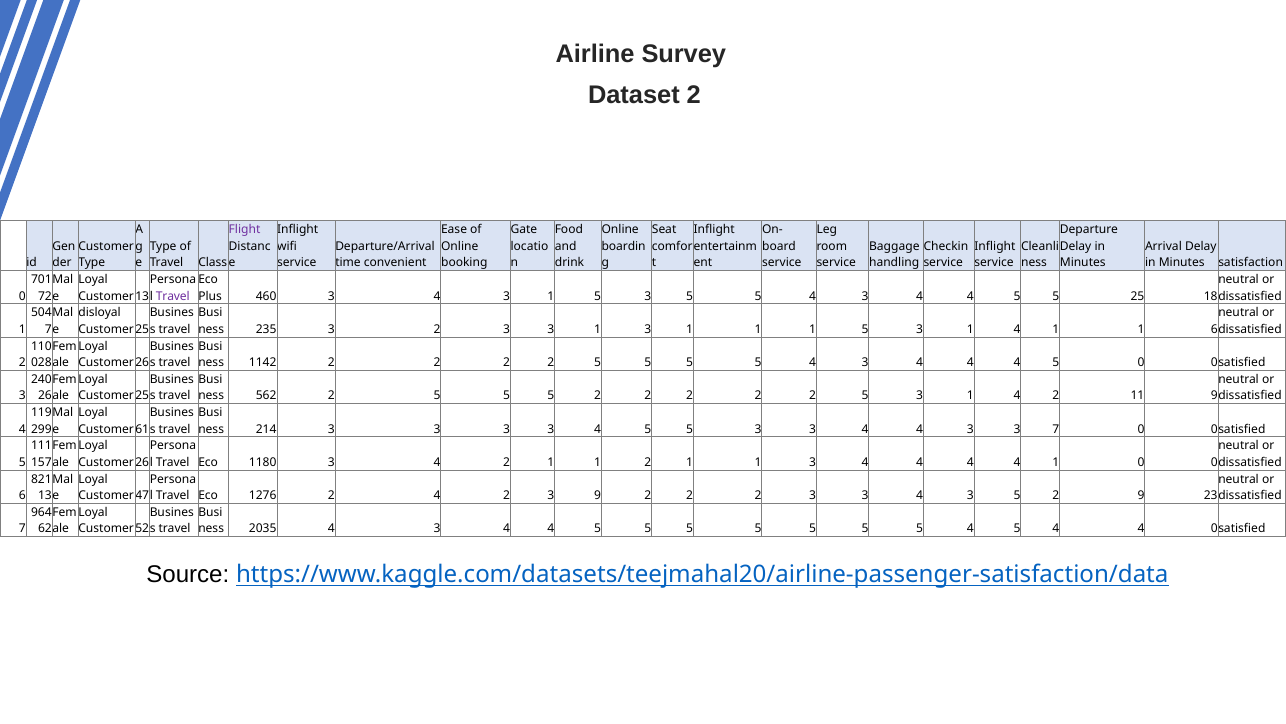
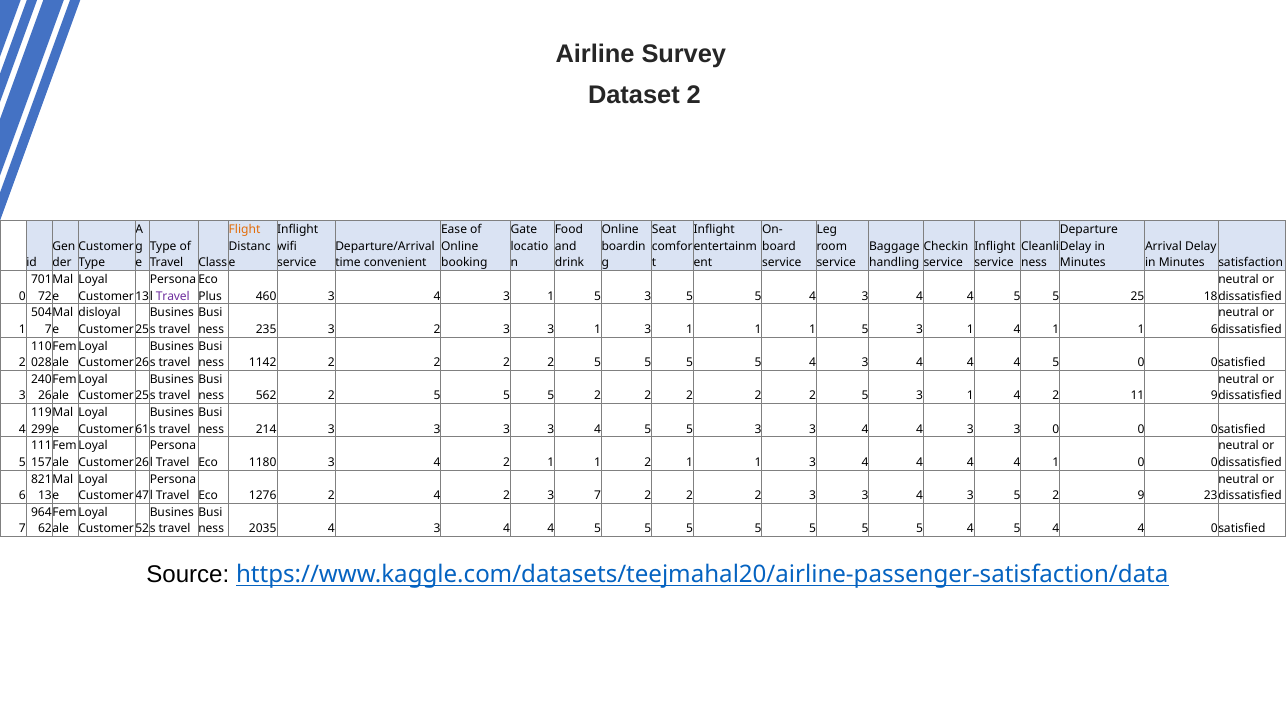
Flight colour: purple -> orange (245, 230)
3 7: 7 -> 0 (1056, 429)
3 9: 9 -> 7 (598, 495)
